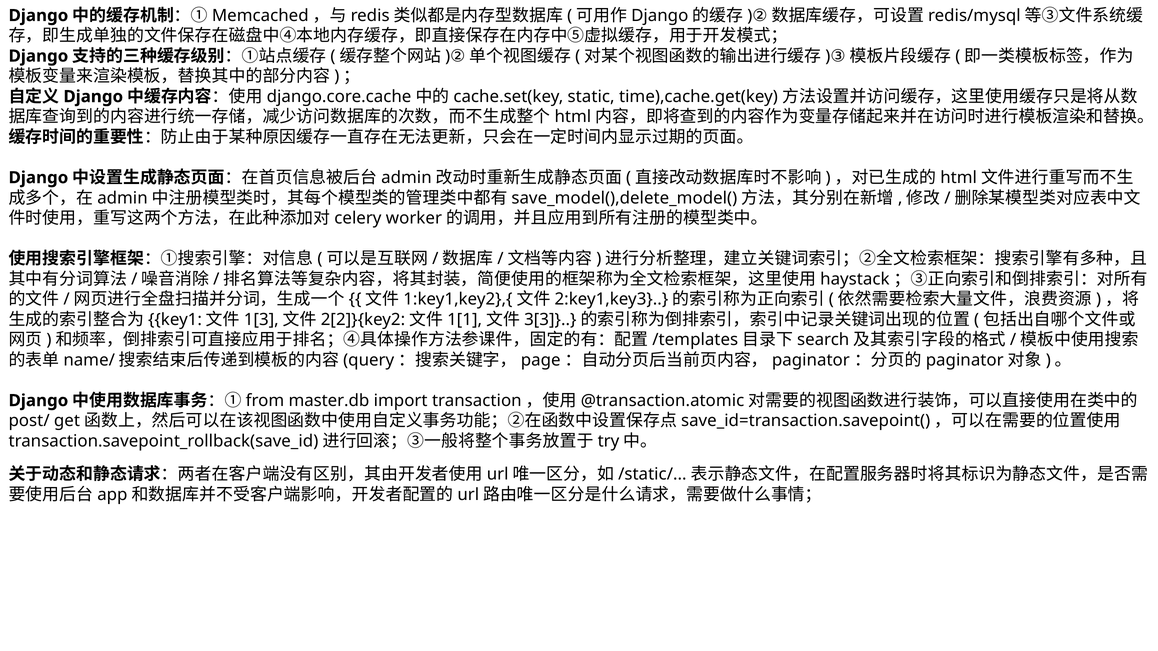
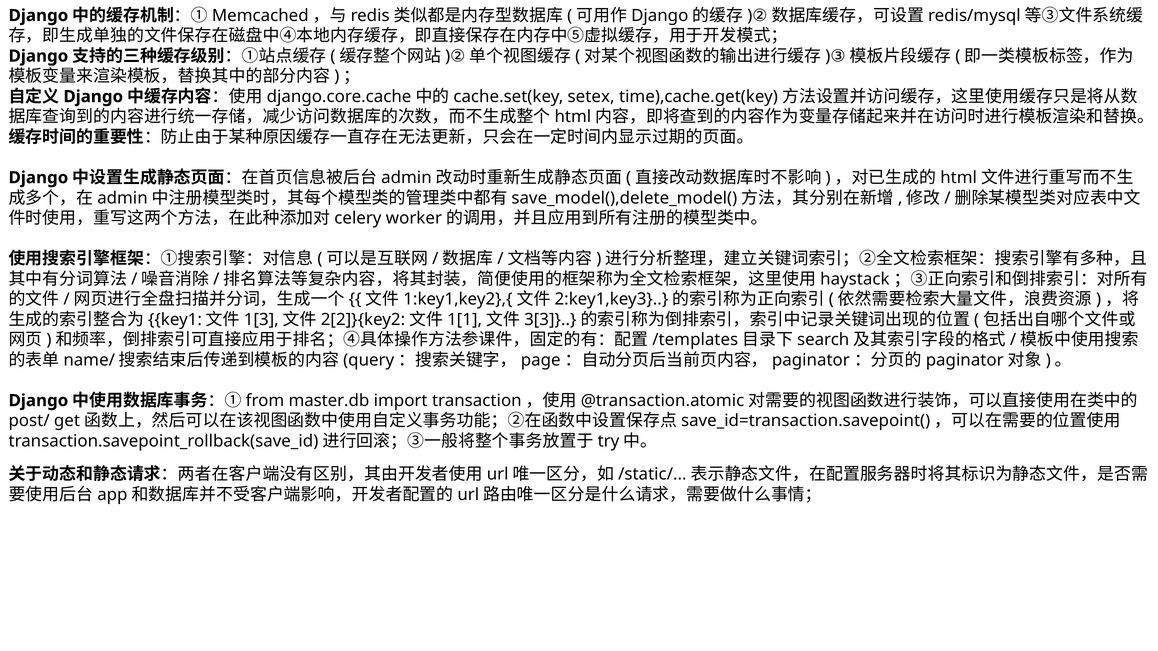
static: static -> setex (591, 97)
